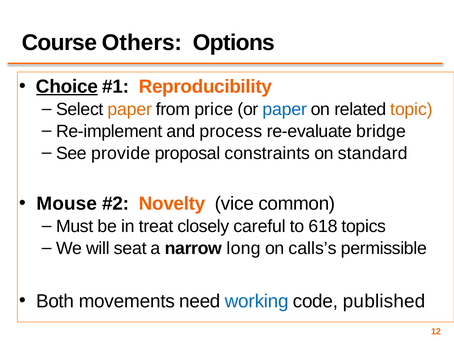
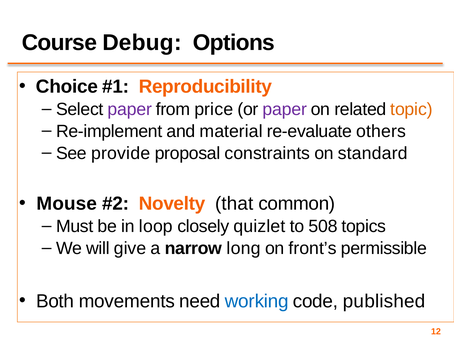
Others: Others -> Debug (142, 43)
Choice underline: present -> none (67, 86)
paper colour: orange -> purple (130, 109)
paper colour: blue -> purple (285, 109)
process: process -> material (231, 131)
bridge: bridge -> others (381, 131)
vice: vice -> that (234, 203)
treat: treat -> loop (156, 226)
careful: careful -> quizlet (260, 226)
618: 618 -> 508 (323, 226)
seat: seat -> give (130, 248)
calls’s: calls’s -> front’s (313, 248)
